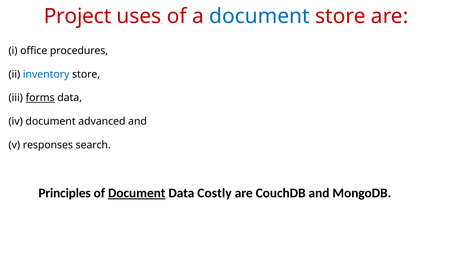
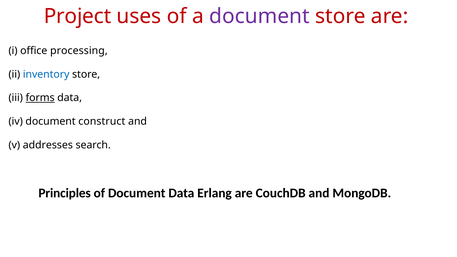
document colour: blue -> purple (260, 16)
procedures: procedures -> processing (79, 51)
advanced: advanced -> construct (102, 121)
responses: responses -> addresses (48, 145)
Document underline: present -> none (137, 193)
Costly: Costly -> Erlang (215, 193)
